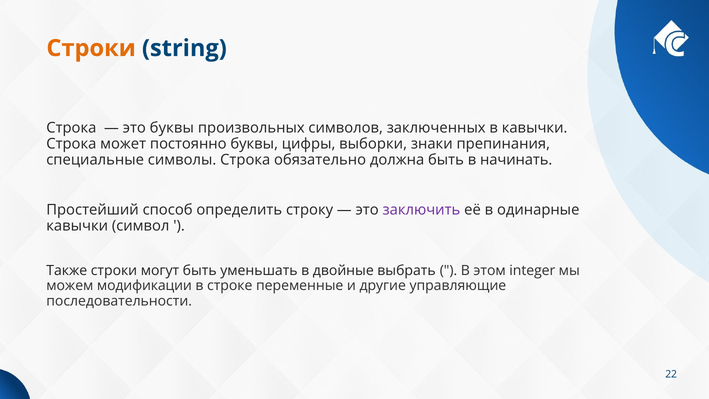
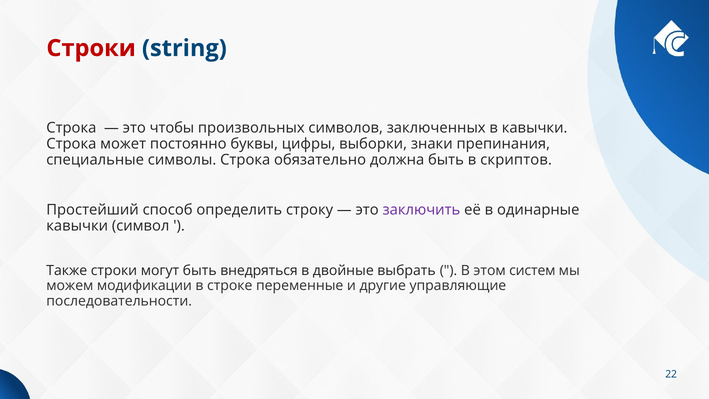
Строки colour: orange -> red (91, 48)
это буквы: буквы -> чтобы (172, 128)
начинать: начинать -> скриптов (516, 160)
уменьшать: уменьшать -> внедряться (259, 270)
integer: integer -> систем (532, 270)
